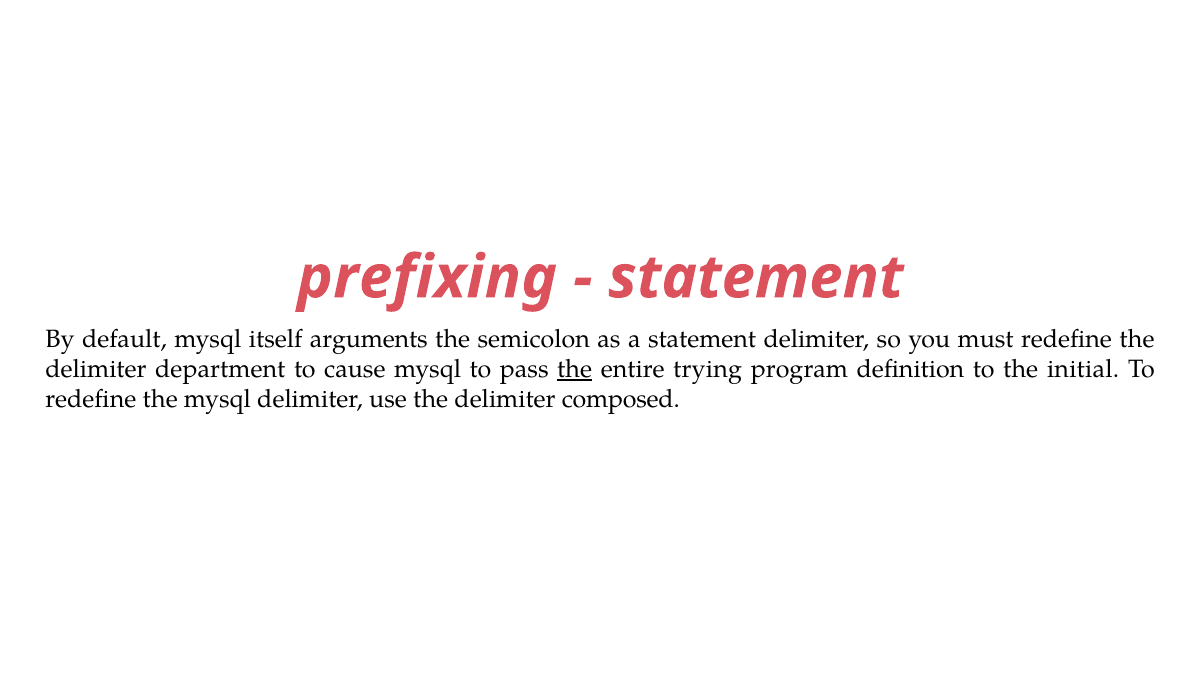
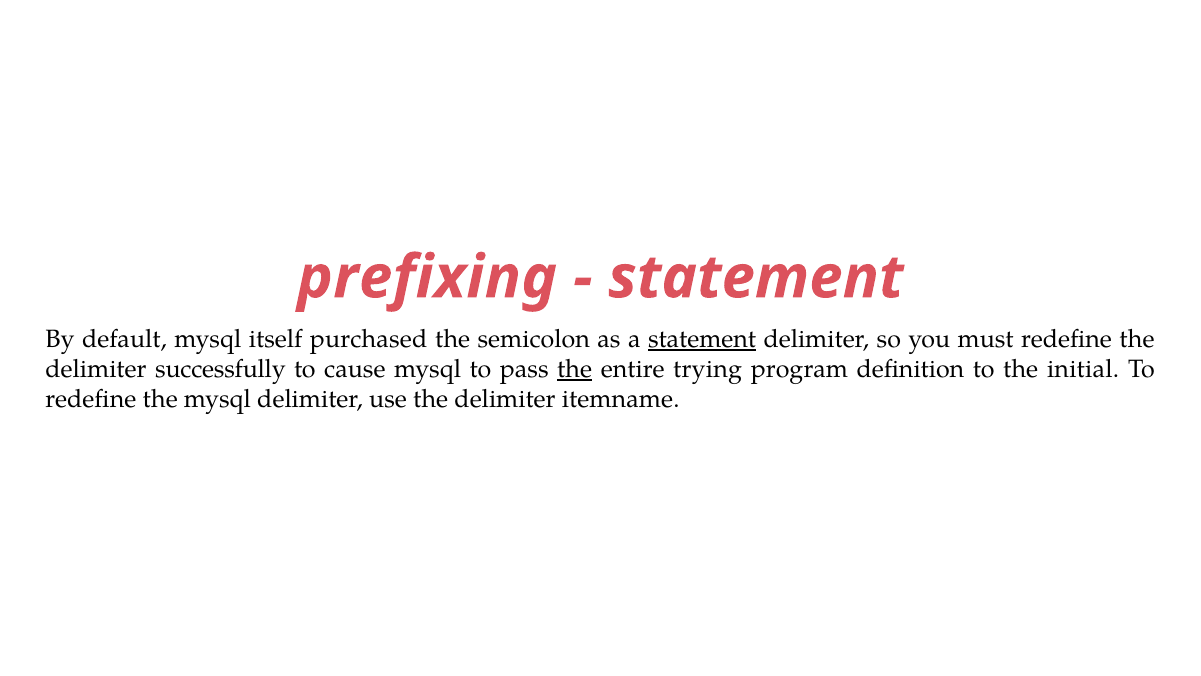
arguments: arguments -> purchased (369, 339)
statement underline: none -> present (702, 339)
department: department -> successfully (220, 369)
composed: composed -> itemname (621, 399)
